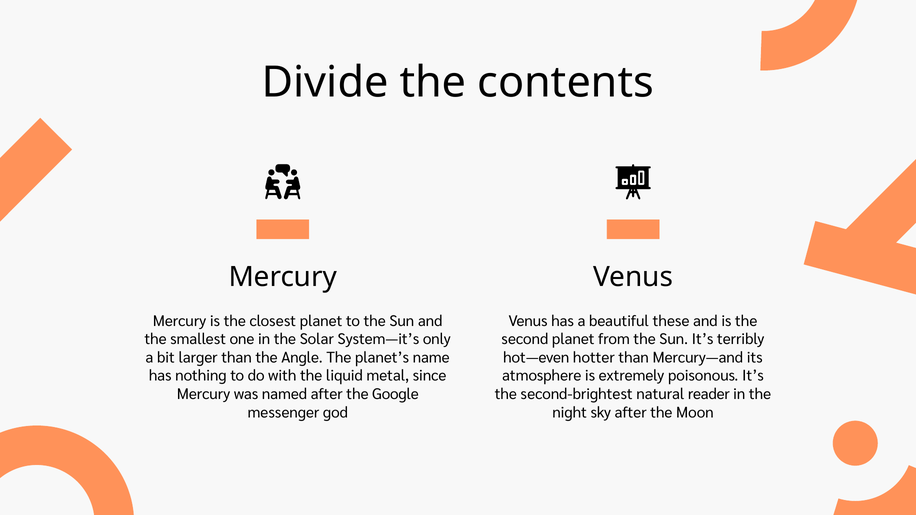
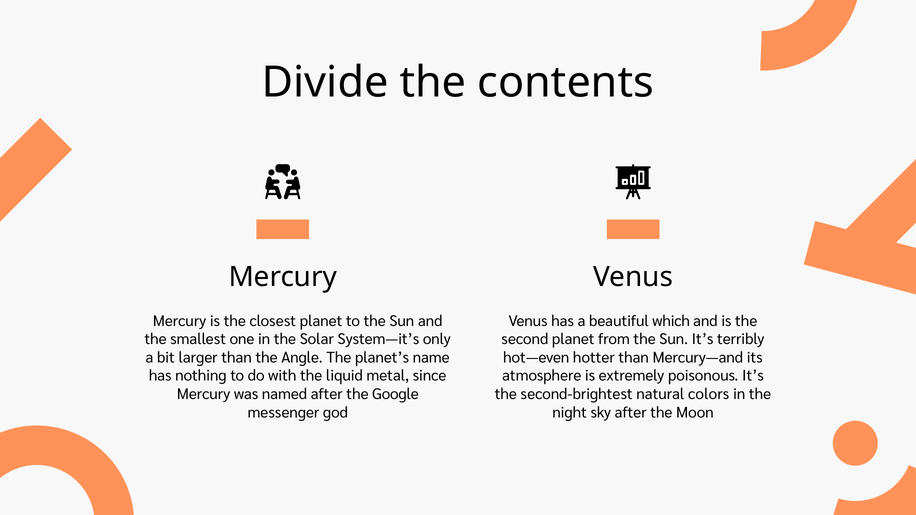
these: these -> which (671, 321)
reader: reader -> colors (709, 394)
